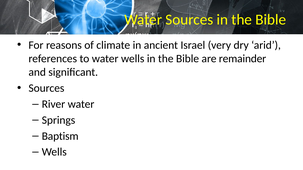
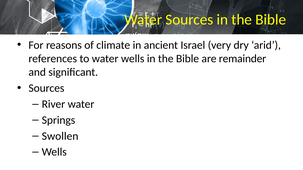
Baptism: Baptism -> Swollen (60, 136)
